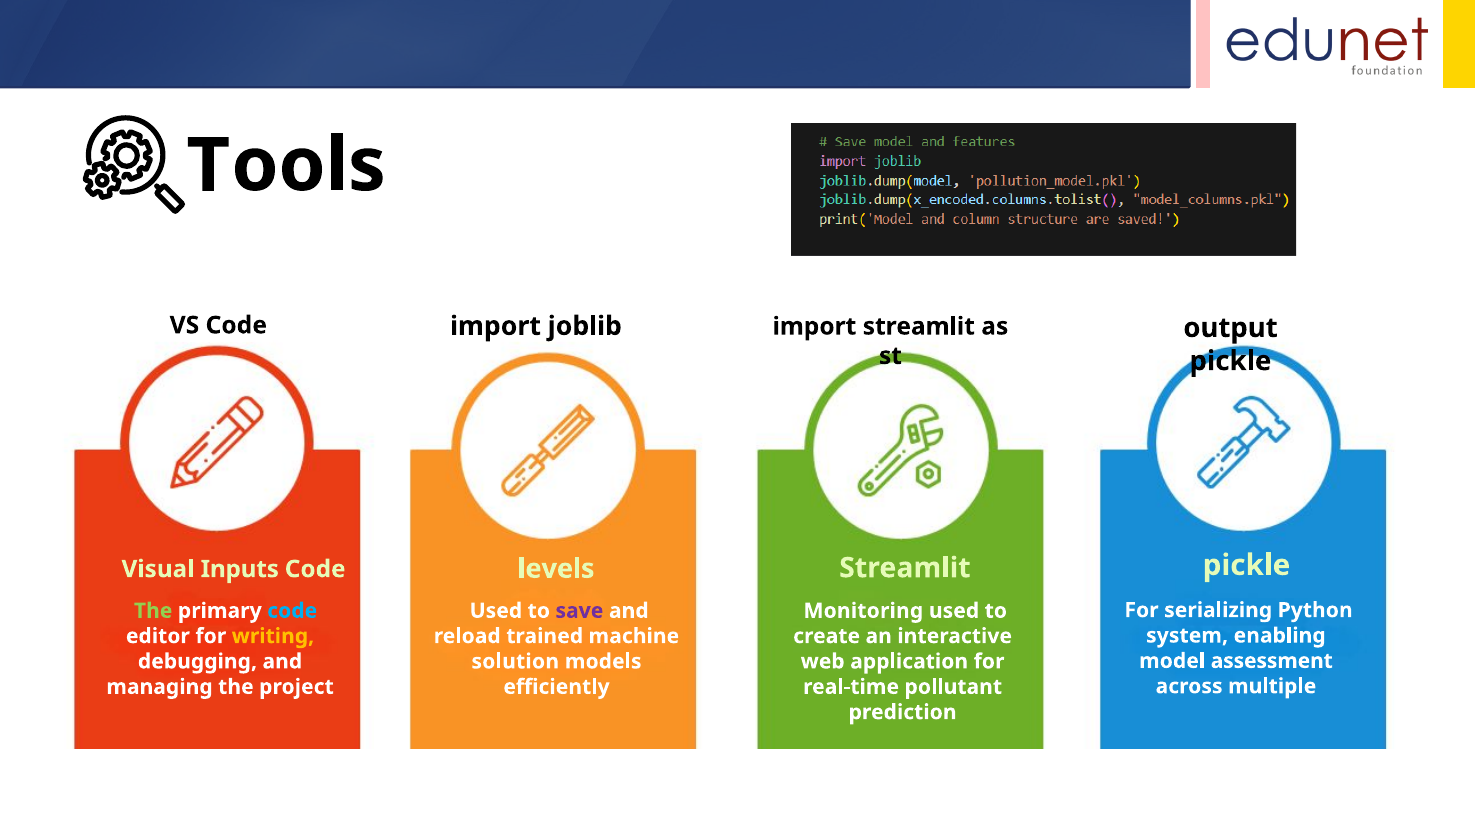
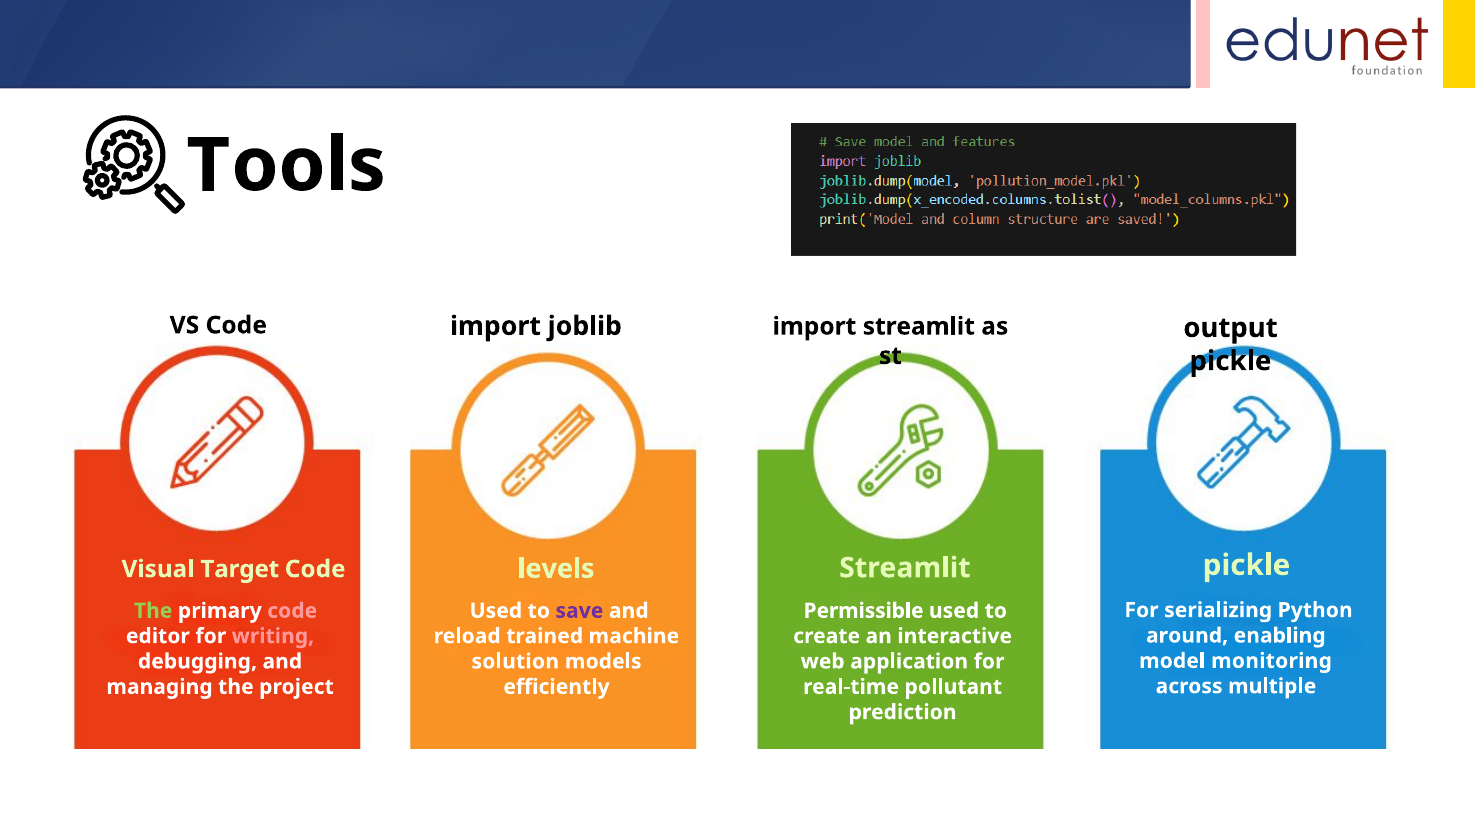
Inputs: Inputs -> Target (240, 570)
code colour: light blue -> pink (292, 611)
Monitoring: Monitoring -> Permissible (864, 611)
system: system -> around (1187, 636)
writing colour: yellow -> pink (273, 637)
assessment: assessment -> monitoring (1272, 661)
